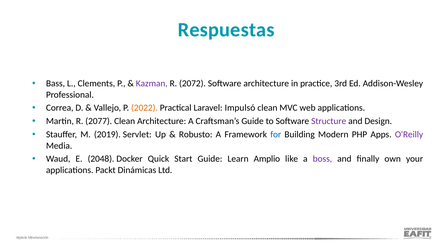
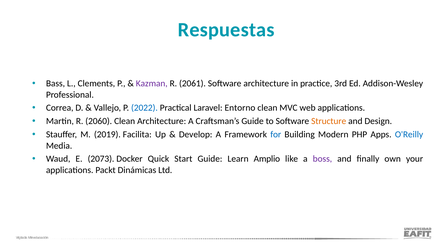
2072: 2072 -> 2061 (192, 84)
2022 colour: orange -> blue (144, 108)
Impulsó: Impulsó -> Entorno (240, 108)
2077: 2077 -> 2060 (99, 121)
Structure colour: purple -> orange (329, 121)
Servlet: Servlet -> Facilita (137, 135)
Robusto: Robusto -> Develop (196, 135)
O'Reilly colour: purple -> blue (409, 135)
2048: 2048 -> 2073 (101, 159)
